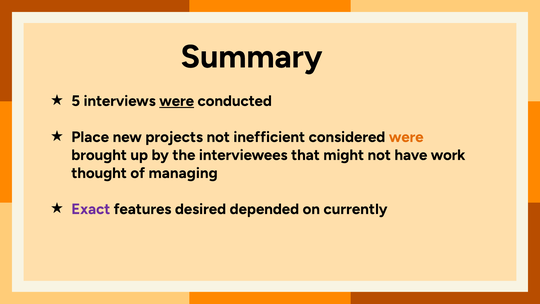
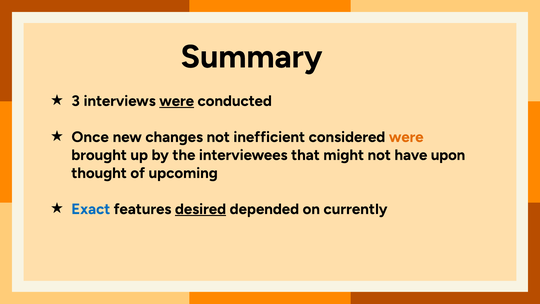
5: 5 -> 3 (76, 101)
Place: Place -> Once (90, 137)
projects: projects -> changes (174, 137)
work: work -> upon (448, 155)
managing: managing -> upcoming (183, 173)
Exact colour: purple -> blue (91, 209)
desired underline: none -> present (201, 209)
